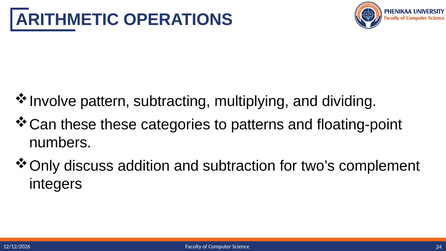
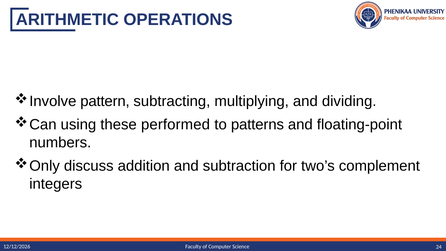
these: these -> using (78, 125)
categories: categories -> performed (175, 125)
